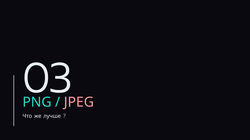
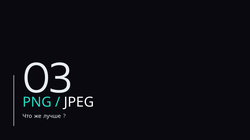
JPEG colour: pink -> white (79, 103)
